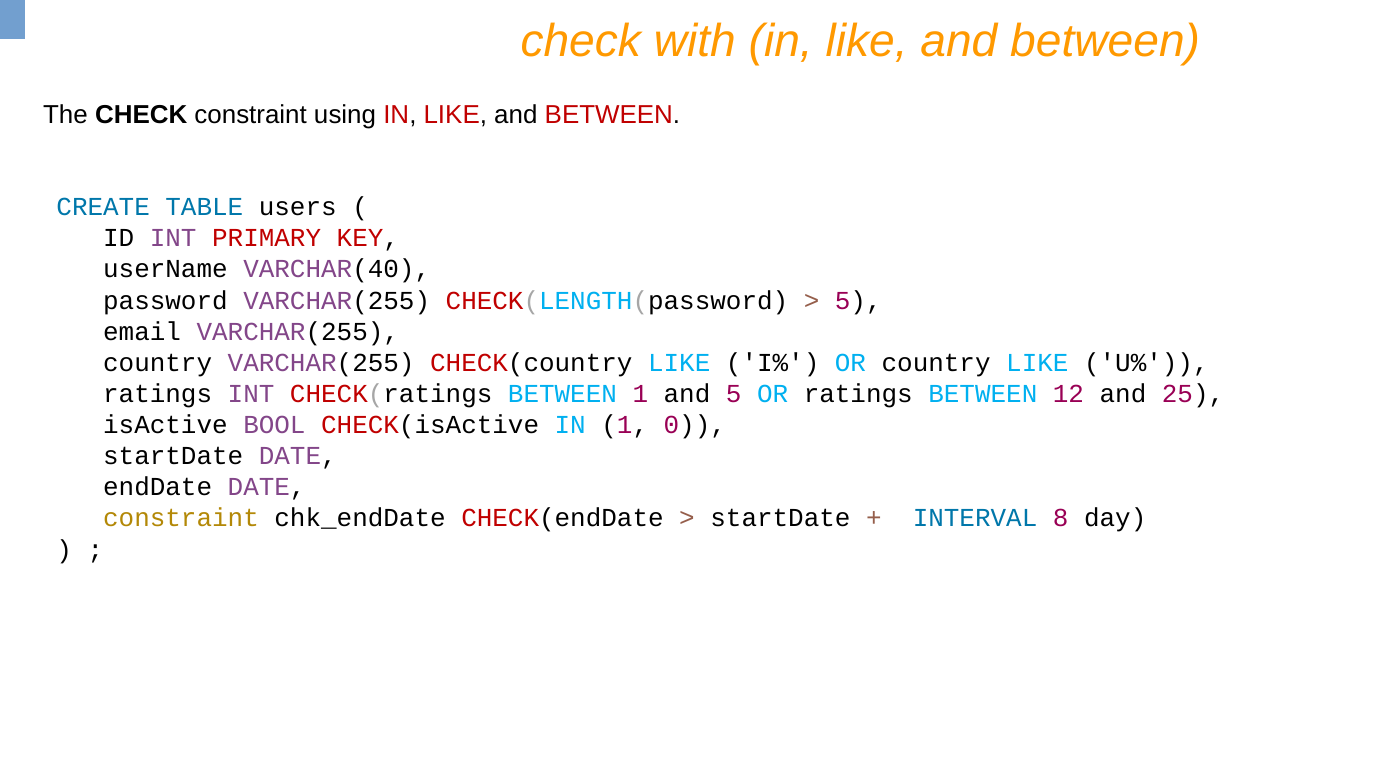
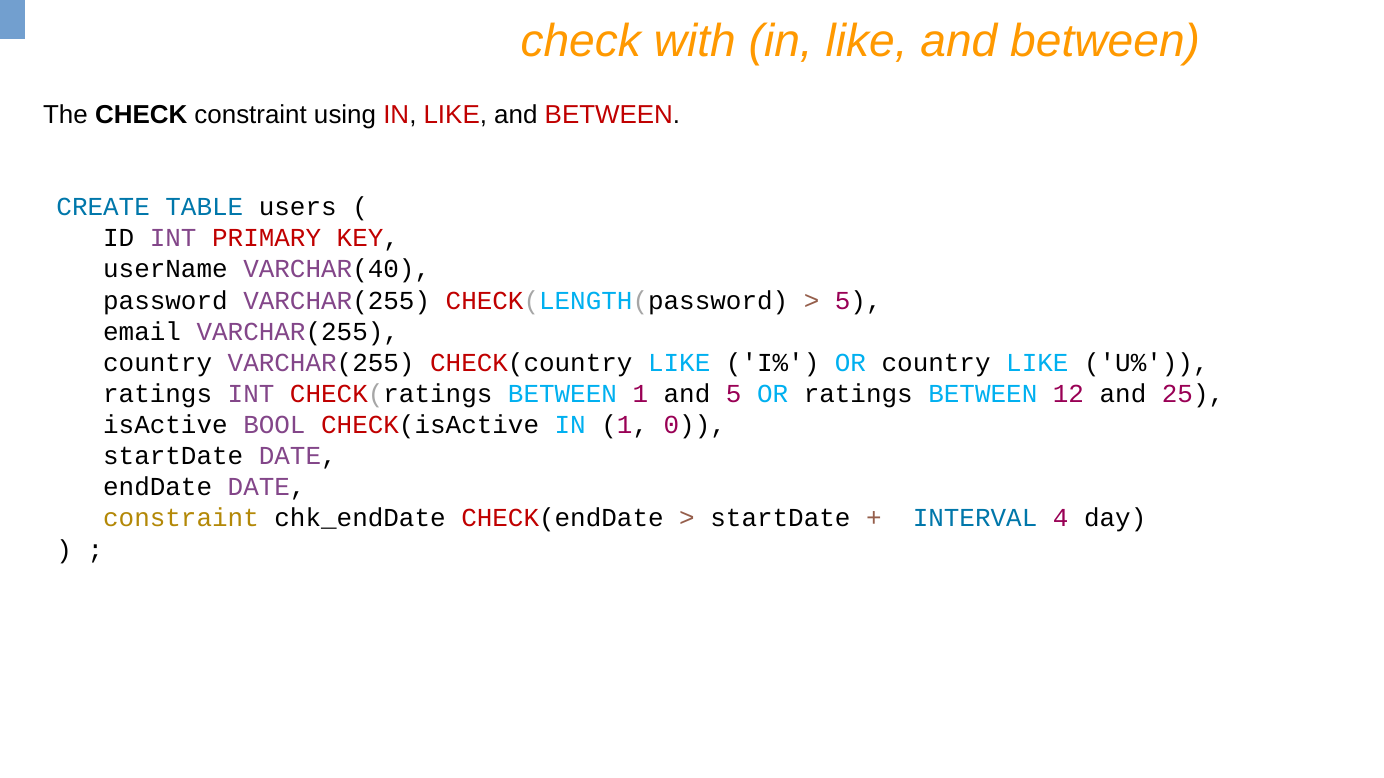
8: 8 -> 4 (1061, 519)
